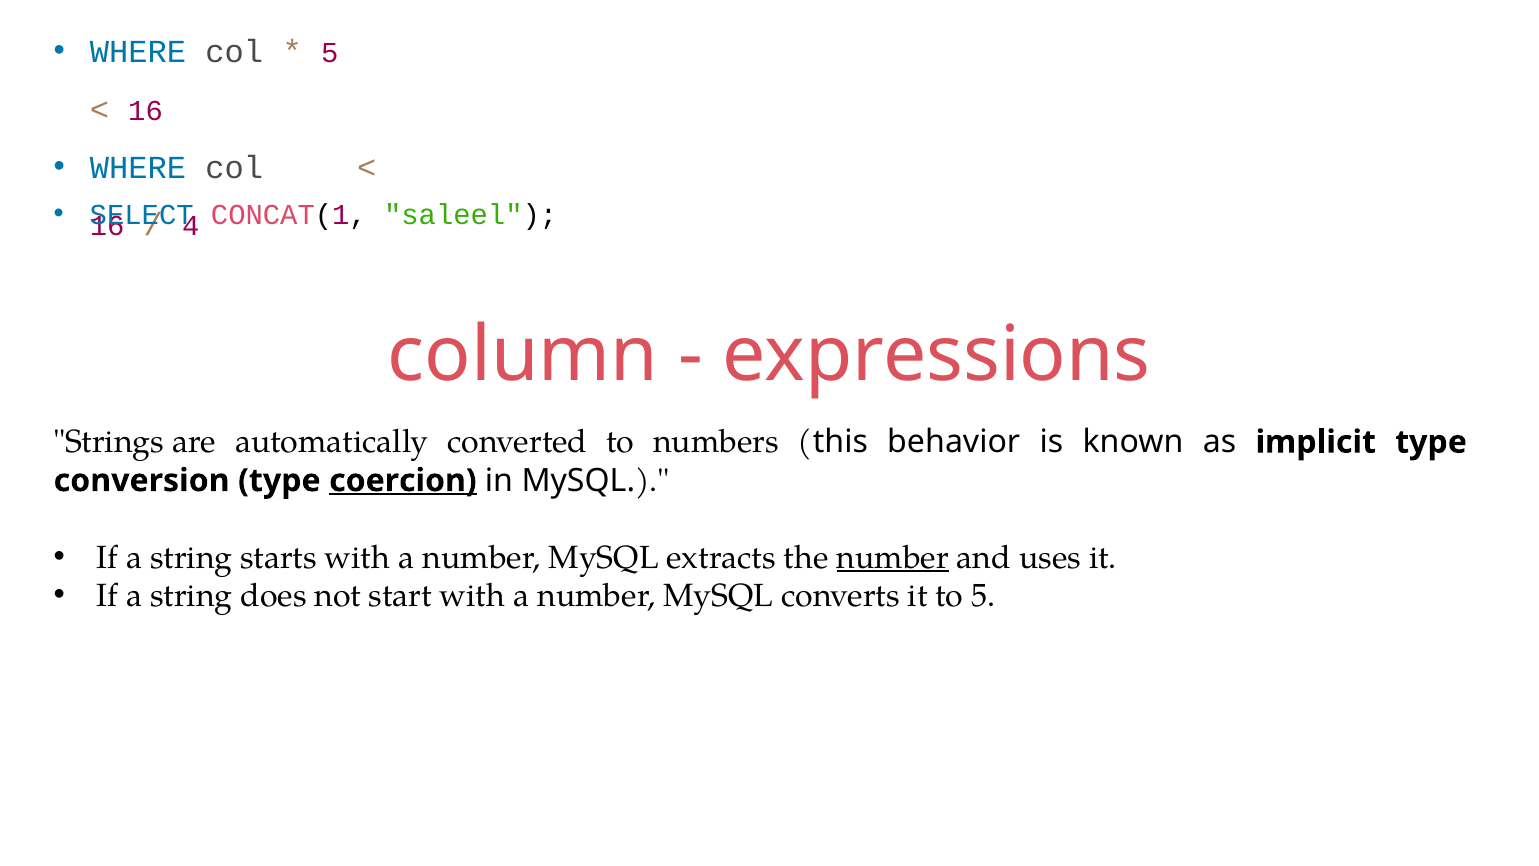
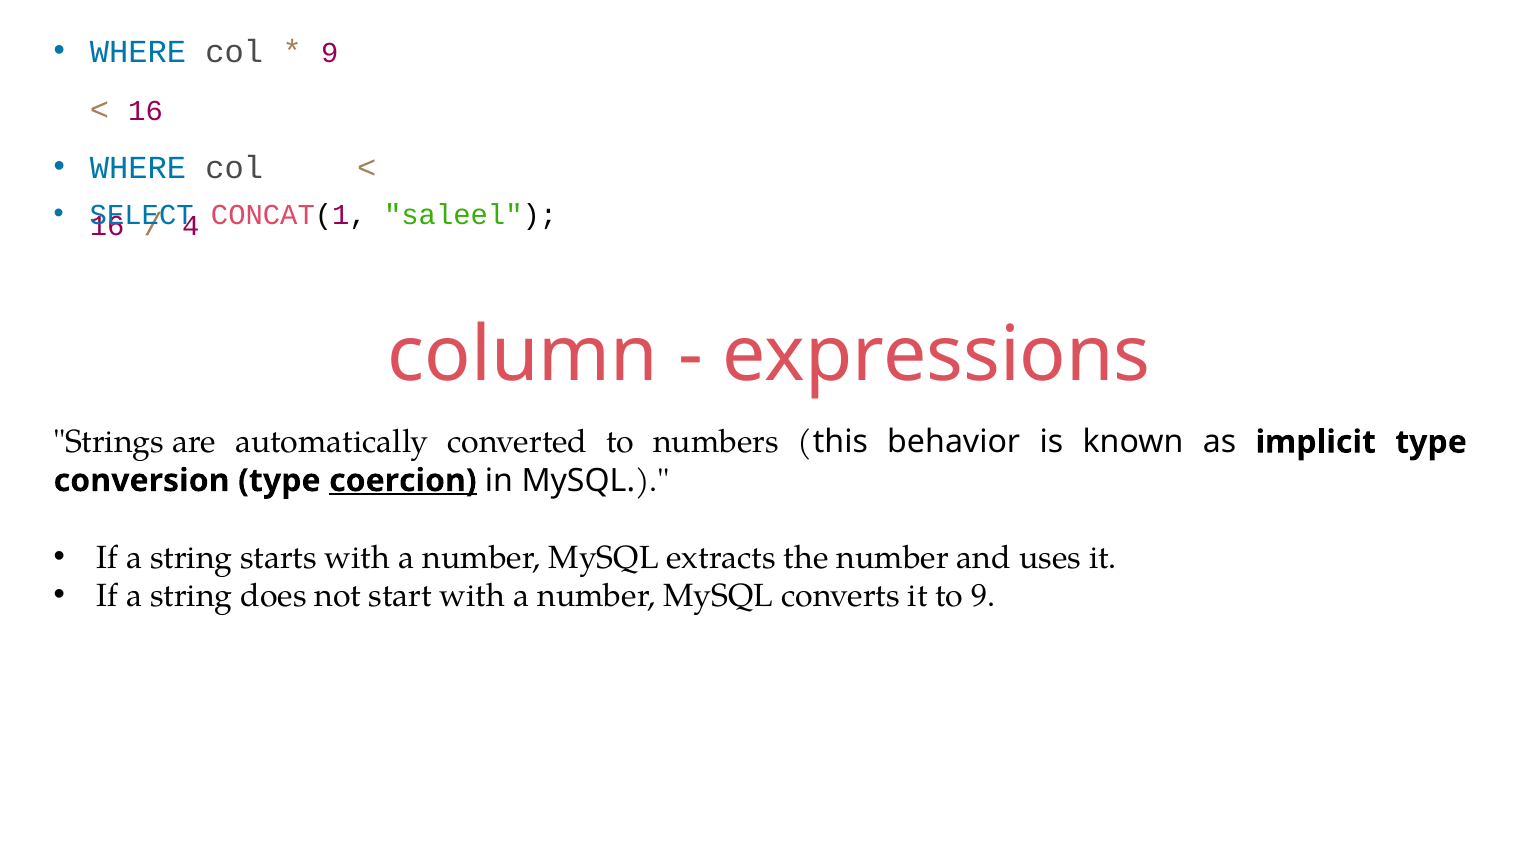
5: 5 -> 9 (330, 53)
number underline: present -> none (893, 557)
to 5: 5 -> 9 (983, 596)
